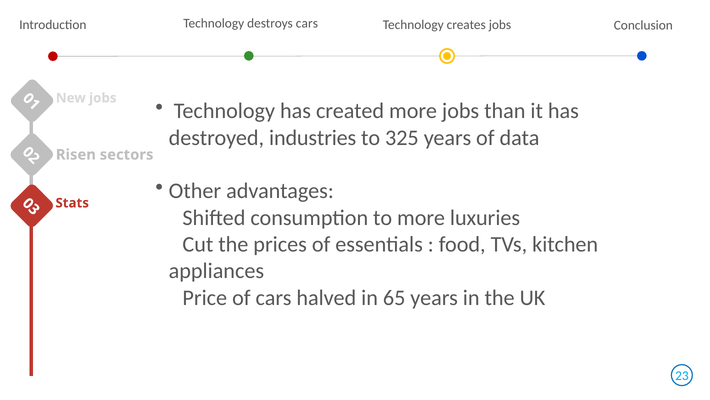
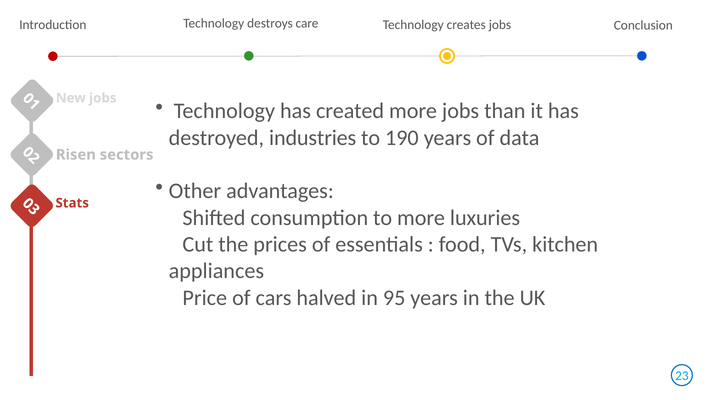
destroys cars: cars -> care (307, 23)
325: 325 -> 190 (402, 138)
65: 65 -> 95 (394, 297)
